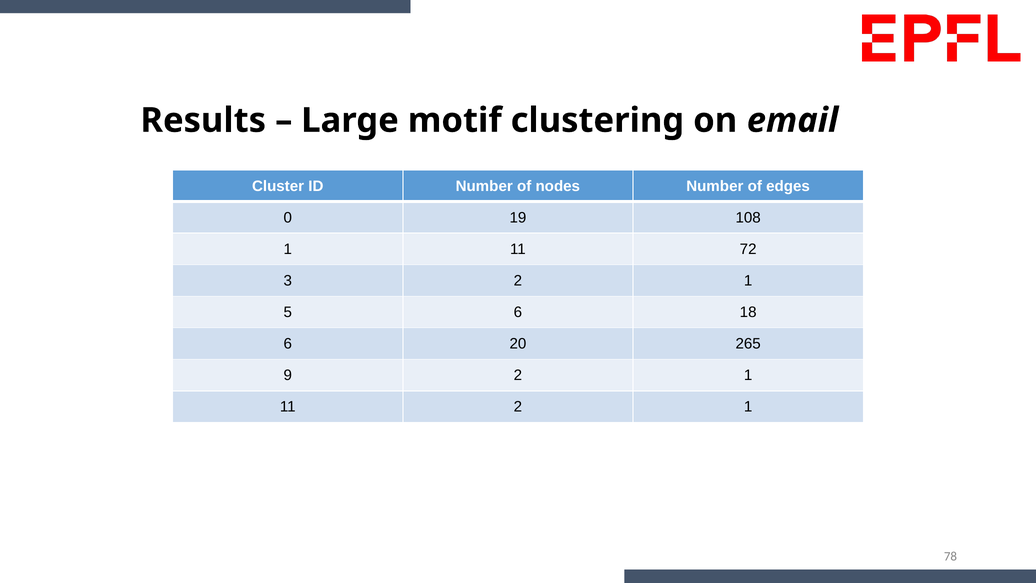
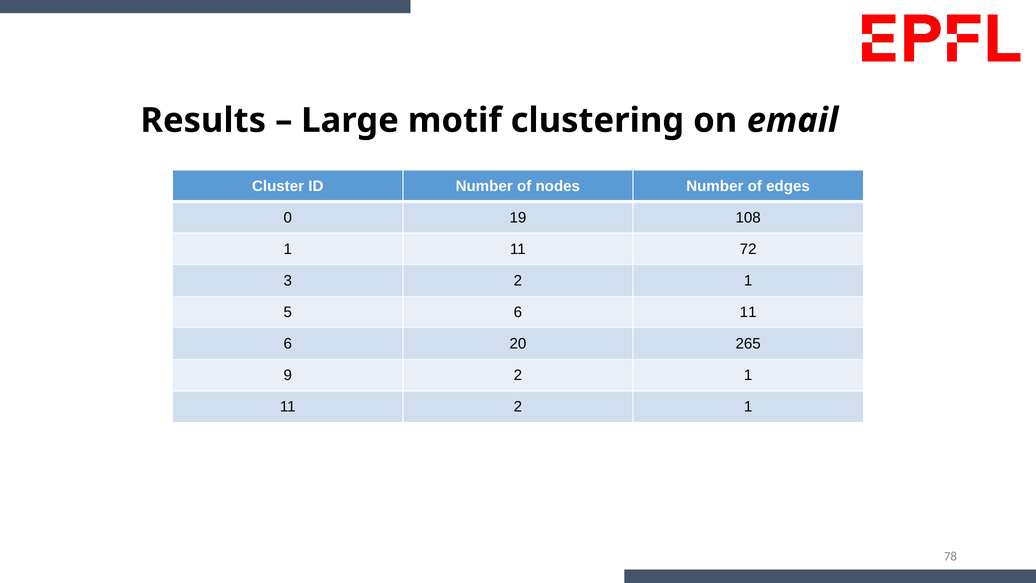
6 18: 18 -> 11 (748, 312)
